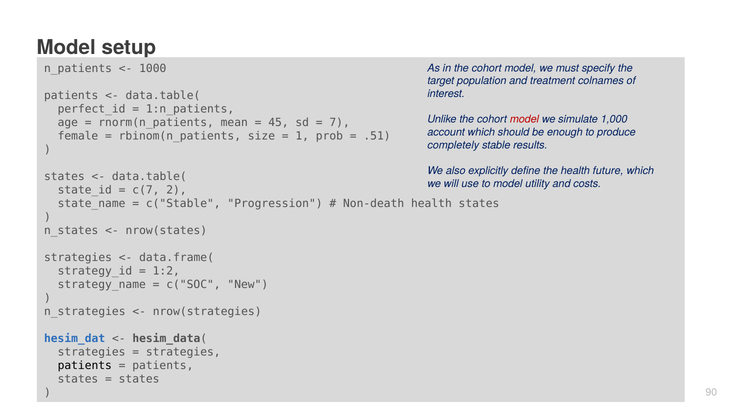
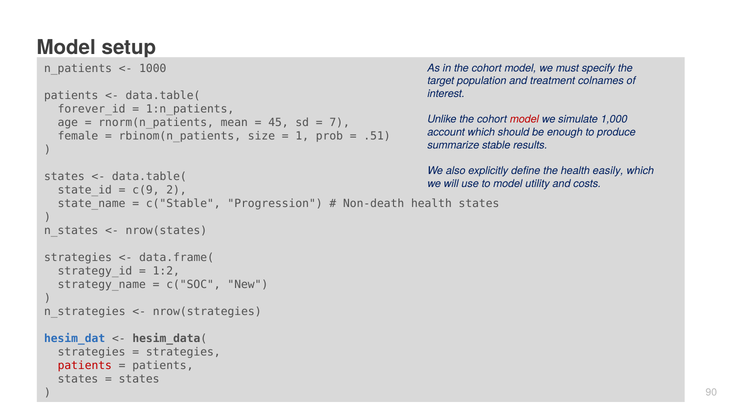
perfect_id: perfect_id -> forever_id (92, 109)
completely: completely -> summarize (453, 145)
future: future -> easily (608, 171)
c(7: c(7 -> c(9 (146, 190)
patients colour: black -> red (85, 366)
